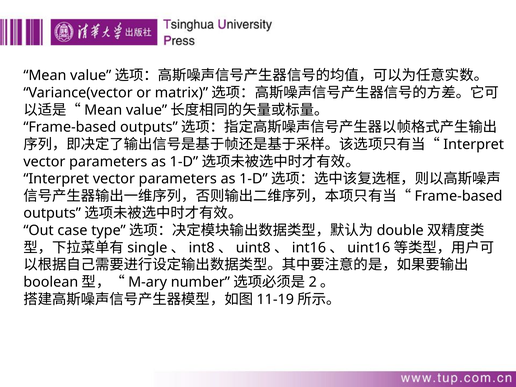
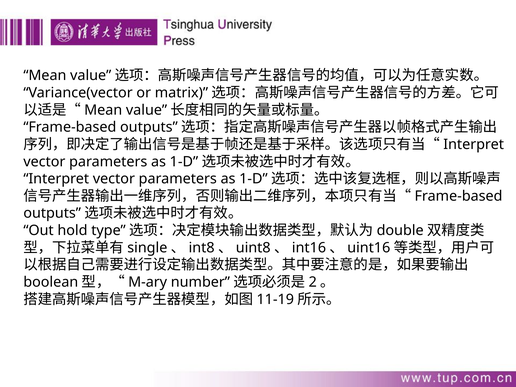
case: case -> hold (72, 230)
